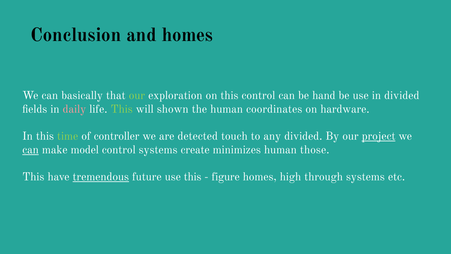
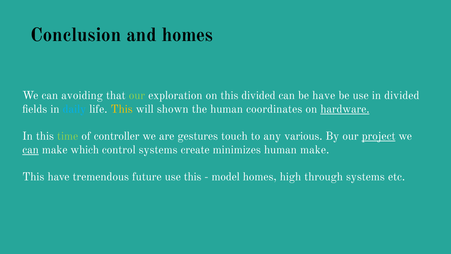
basically: basically -> avoiding (82, 95)
this control: control -> divided (258, 95)
be hand: hand -> have (324, 95)
daily colour: pink -> light blue (74, 109)
This colour: light green -> yellow (122, 109)
hardware underline: none -> present (345, 109)
detected: detected -> gestures (198, 136)
any divided: divided -> various (303, 136)
model: model -> which (85, 149)
human those: those -> make (315, 149)
tremendous underline: present -> none (101, 177)
figure: figure -> model (226, 177)
